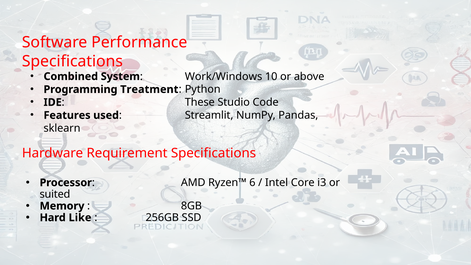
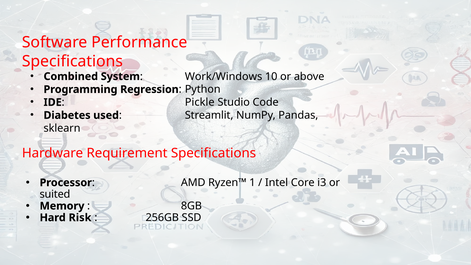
Treatment: Treatment -> Regression (149, 89)
These: These -> Pickle (200, 102)
Features: Features -> Diabetes (67, 115)
6: 6 -> 1 (252, 183)
Like: Like -> Risk (80, 218)
